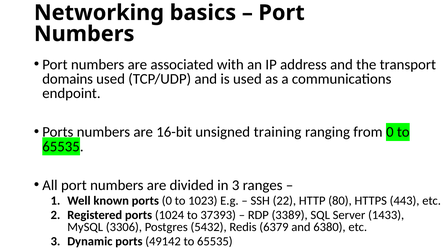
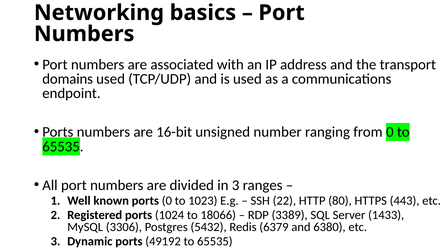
training: training -> number (278, 132)
37393: 37393 -> 18066 (218, 215)
49142: 49142 -> 49192 (163, 242)
